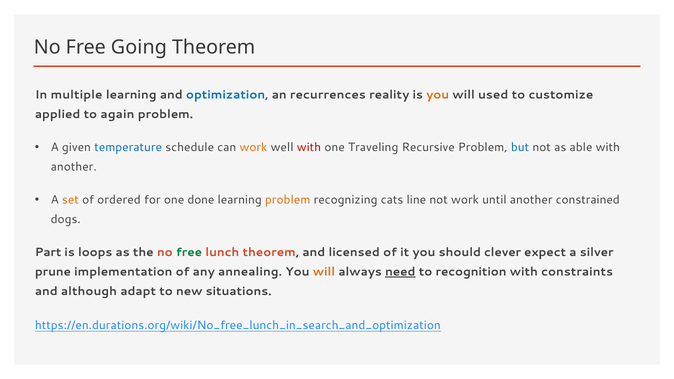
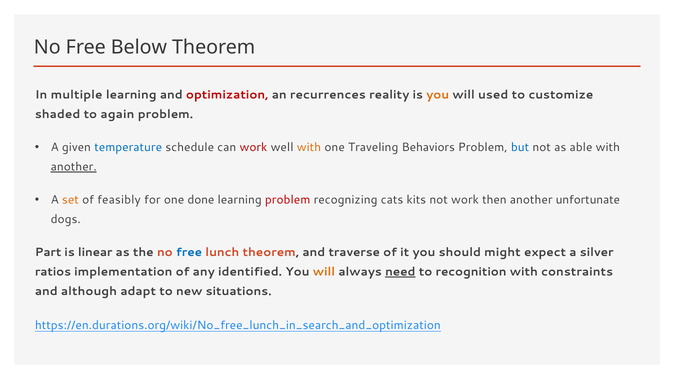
Going: Going -> Below (139, 47)
optimization colour: blue -> red (227, 95)
applied: applied -> shaded (58, 114)
work colour: orange -> red (253, 147)
with colour: red -> orange (309, 147)
Recursive: Recursive -> Behaviors (428, 147)
another underline: none -> present (74, 167)
ordered: ordered -> feasibly (119, 200)
problem colour: orange -> red (288, 200)
line: line -> kits (416, 200)
until: until -> then (494, 200)
constrained: constrained -> unfortunate (588, 200)
loops: loops -> linear (95, 253)
free colour: green -> blue (189, 253)
licensed: licensed -> traverse (354, 253)
clever: clever -> might (502, 253)
prune: prune -> ratios (53, 272)
annealing: annealing -> identified (250, 272)
